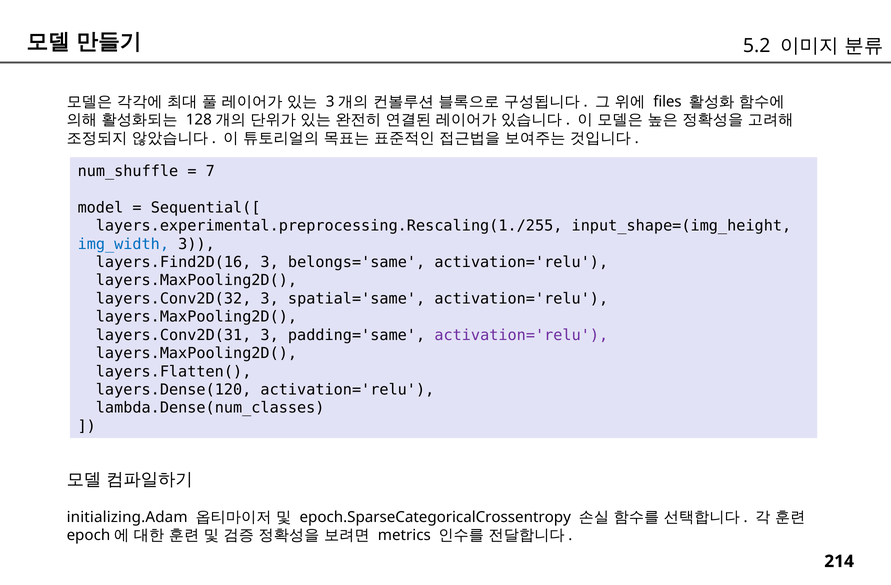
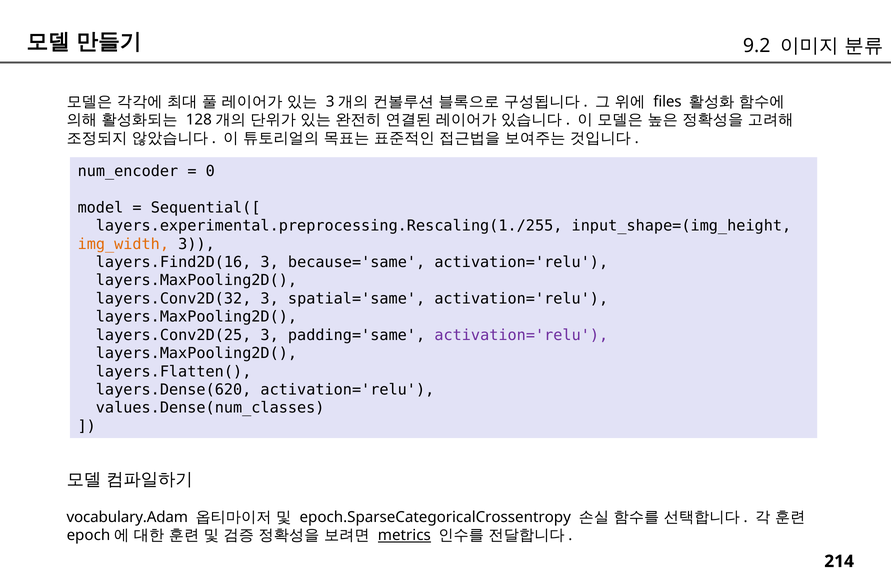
5.2: 5.2 -> 9.2 (757, 46)
num_shuffle: num_shuffle -> num_encoder (128, 171)
7: 7 -> 0 (210, 171)
img_width colour: blue -> orange (123, 244)
belongs='same: belongs='same -> because='same (357, 262)
layers.Conv2D(31: layers.Conv2D(31 -> layers.Conv2D(25 (174, 335)
layers.Dense(120: layers.Dense(120 -> layers.Dense(620 (174, 390)
lambda.Dense(num_classes: lambda.Dense(num_classes -> values.Dense(num_classes (210, 408)
initializing.Adam: initializing.Adam -> vocabulary.Adam (127, 517)
metrics underline: none -> present (404, 536)
